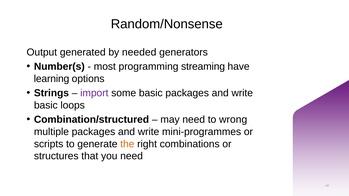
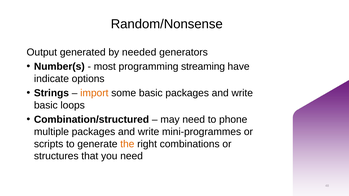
learning: learning -> indicate (51, 79)
import colour: purple -> orange (94, 93)
wrong: wrong -> phone (233, 120)
